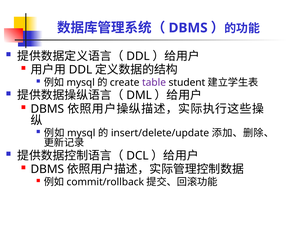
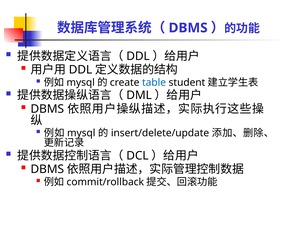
table colour: purple -> blue (154, 82)
